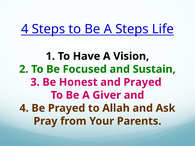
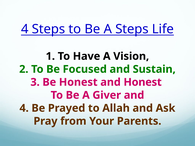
and Prayed: Prayed -> Honest (143, 82)
